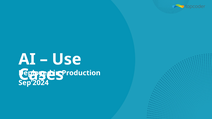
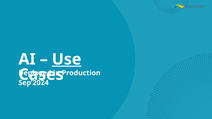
Use underline: none -> present (67, 59)
